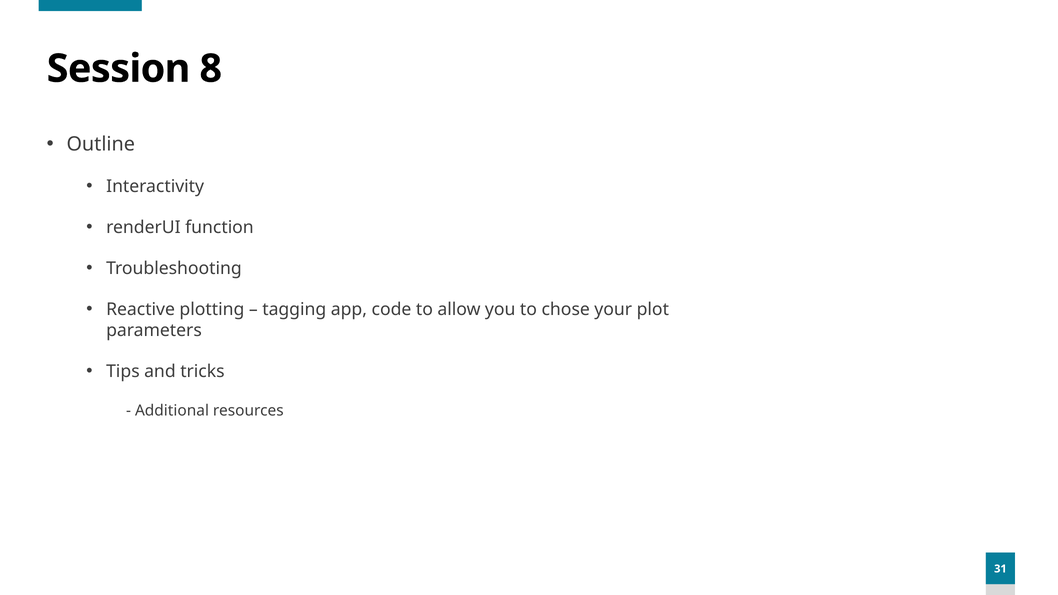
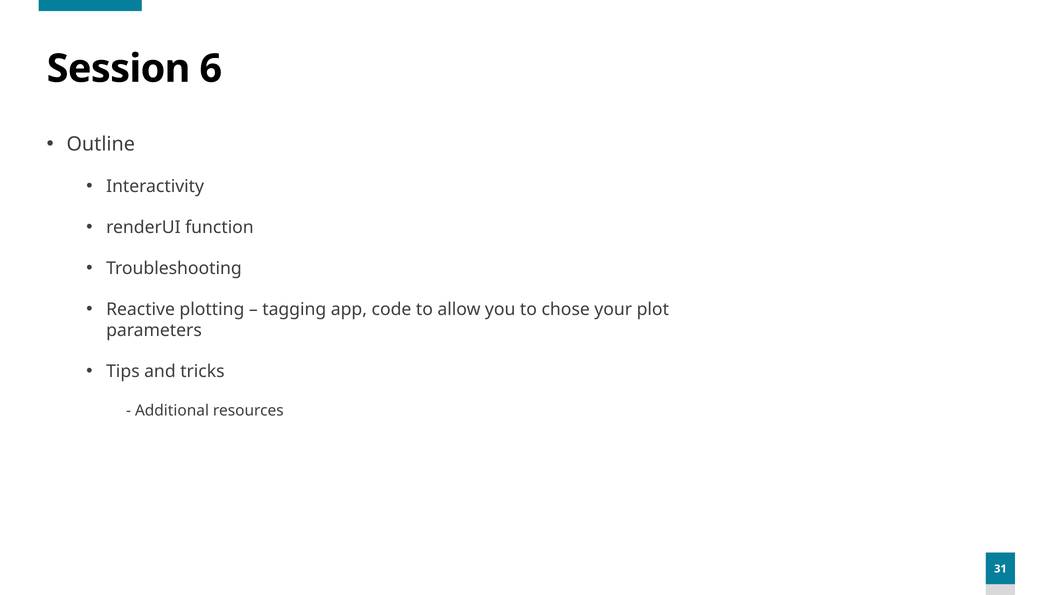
8: 8 -> 6 (211, 69)
